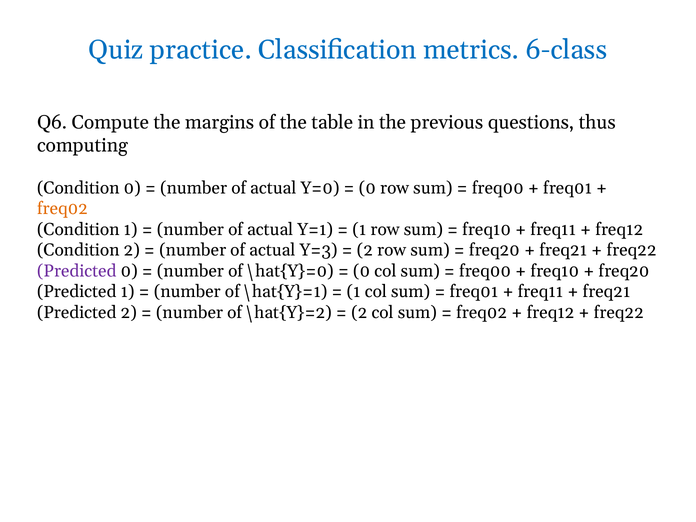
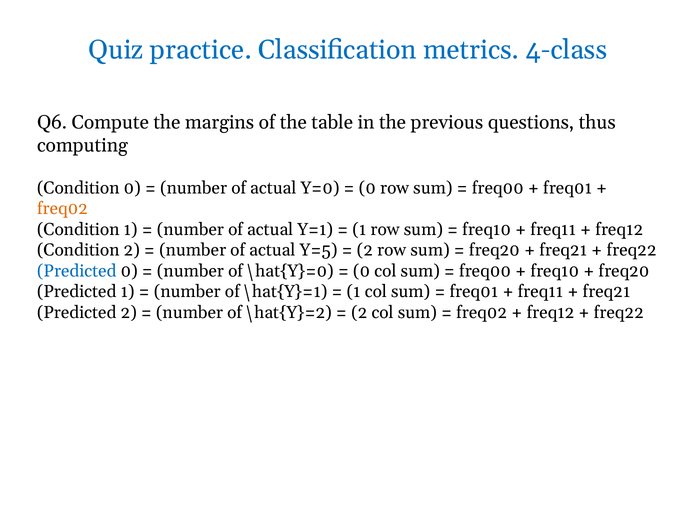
6-class: 6-class -> 4-class (566, 50)
Y=3: Y=3 -> Y=5 (319, 250)
Predicted colour: purple -> blue (77, 271)
